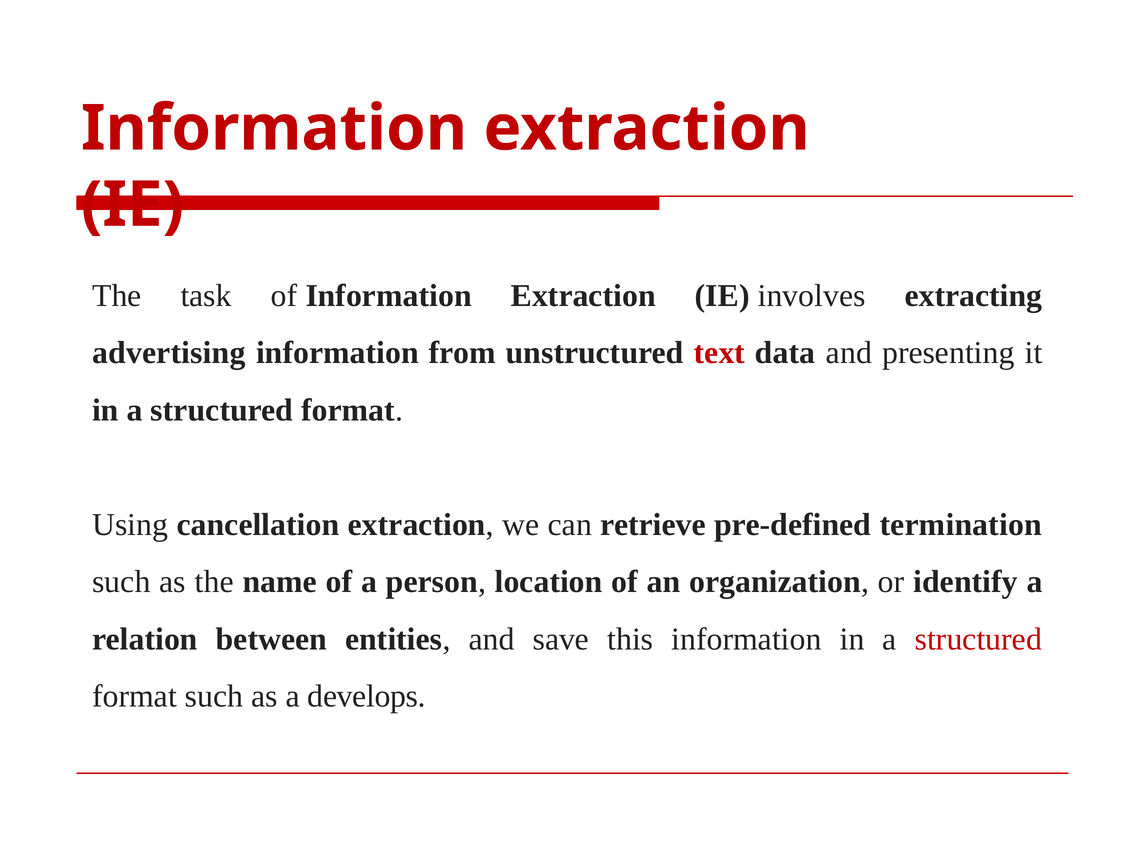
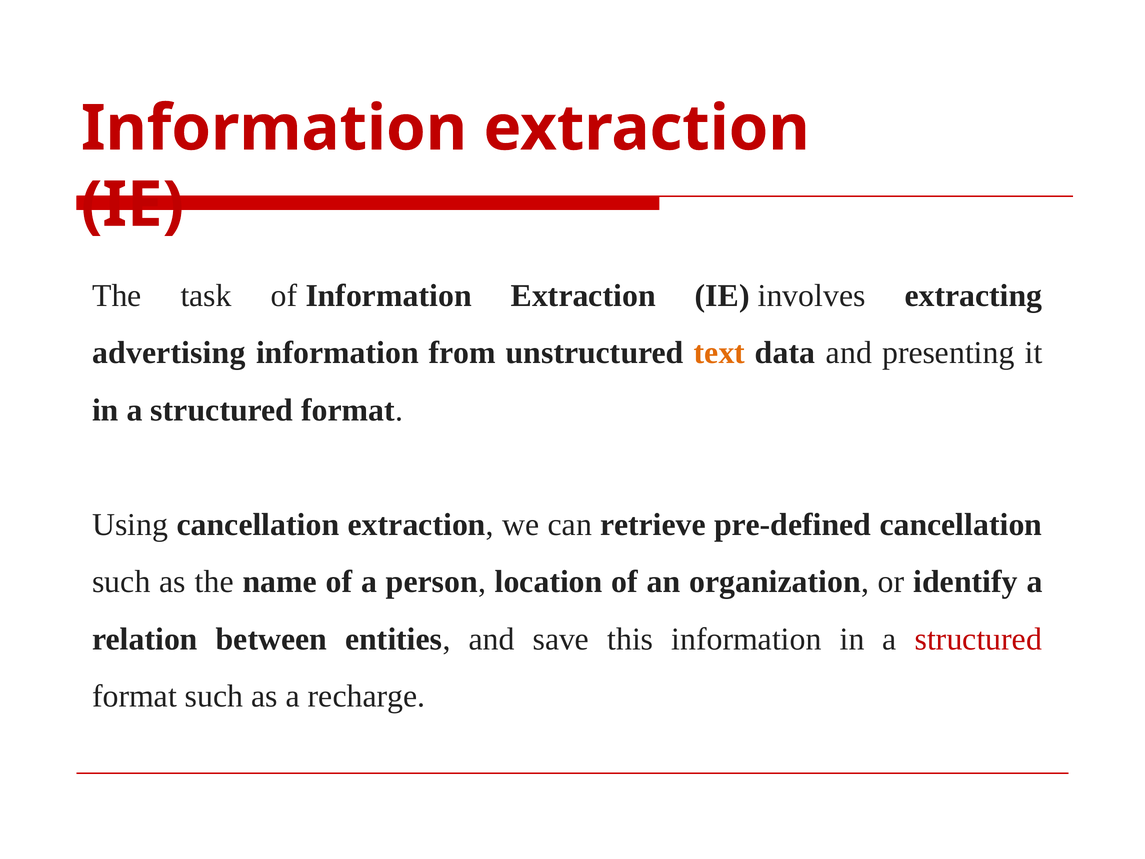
text colour: red -> orange (719, 353)
pre-defined termination: termination -> cancellation (961, 524)
develops: develops -> recharge (367, 696)
